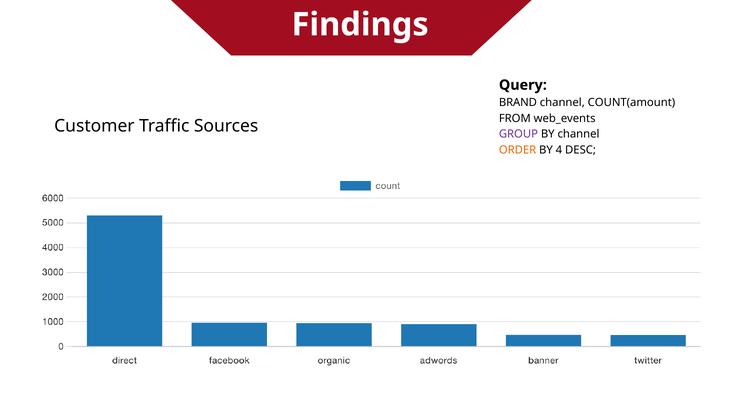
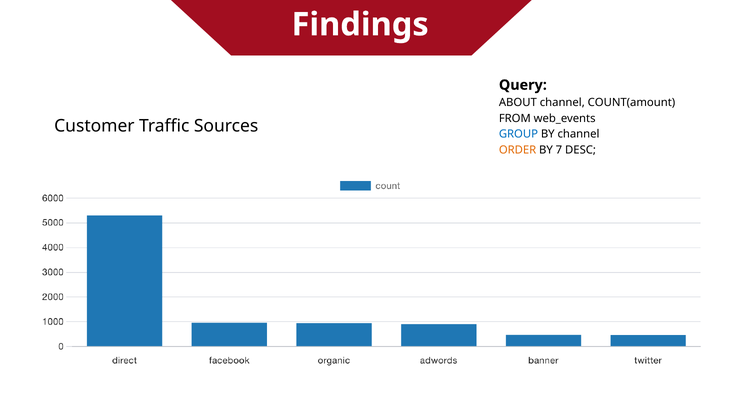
BRAND: BRAND -> ABOUT (518, 103)
GROUP colour: purple -> blue (518, 134)
4: 4 -> 7 (559, 150)
